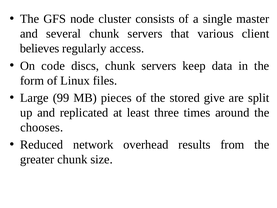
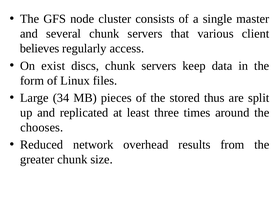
code: code -> exist (53, 66)
99: 99 -> 34 (61, 98)
give: give -> thus (214, 98)
